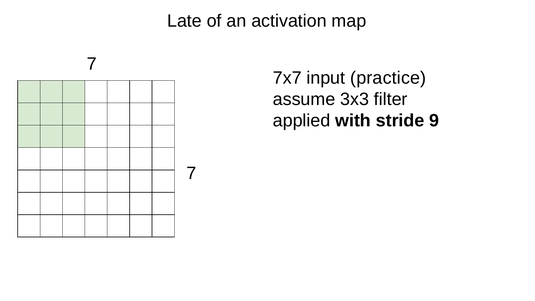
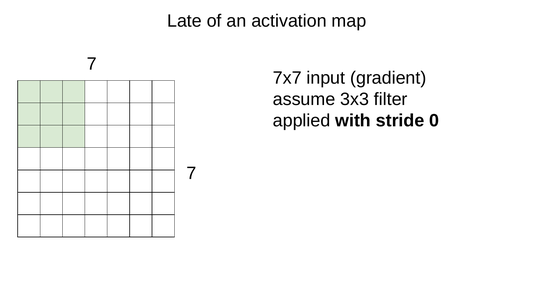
practice: practice -> gradient (388, 78)
9: 9 -> 0 (434, 121)
